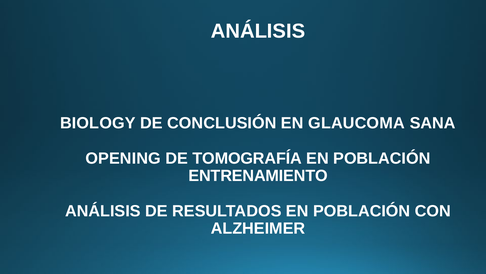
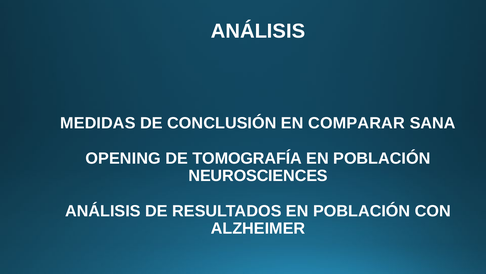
BIOLOGY: BIOLOGY -> MEDIDAS (98, 123)
GLAUCOMA: GLAUCOMA -> COMPARAR (357, 123)
ENTRENAMIENTO: ENTRENAMIENTO -> NEUROSCIENCES (258, 176)
